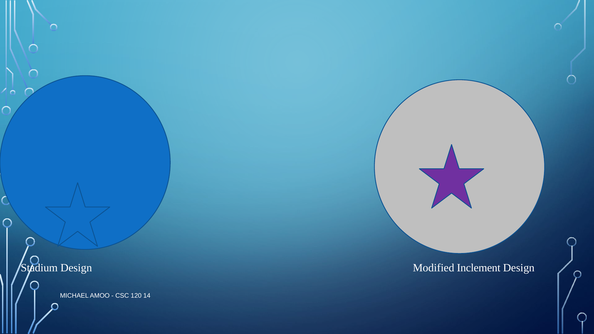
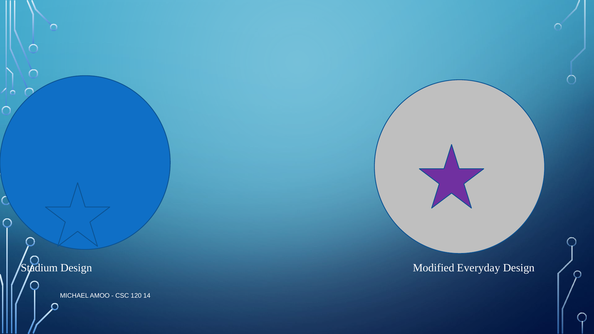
Inclement: Inclement -> Everyday (479, 268)
